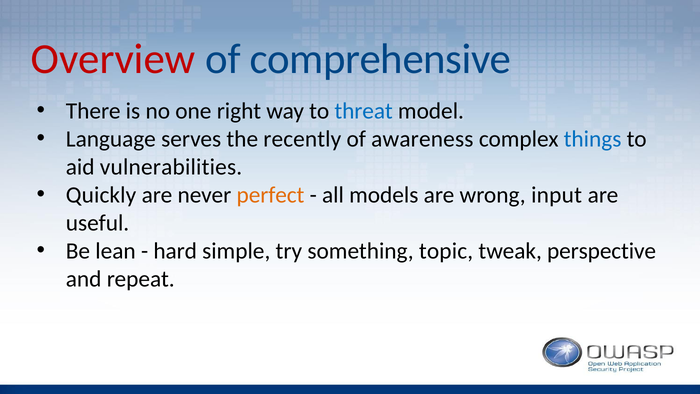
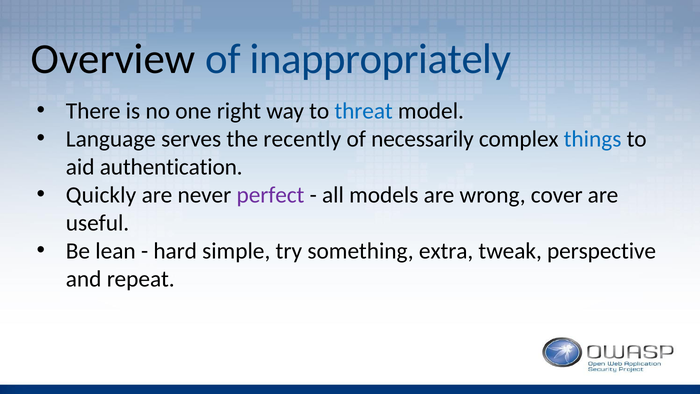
Overview colour: red -> black (113, 59)
comprehensive: comprehensive -> inappropriately (380, 59)
awareness: awareness -> necessarily (422, 139)
vulnerabilities: vulnerabilities -> authentication (171, 167)
perfect colour: orange -> purple (271, 195)
input: input -> cover (557, 195)
topic: topic -> extra (446, 251)
